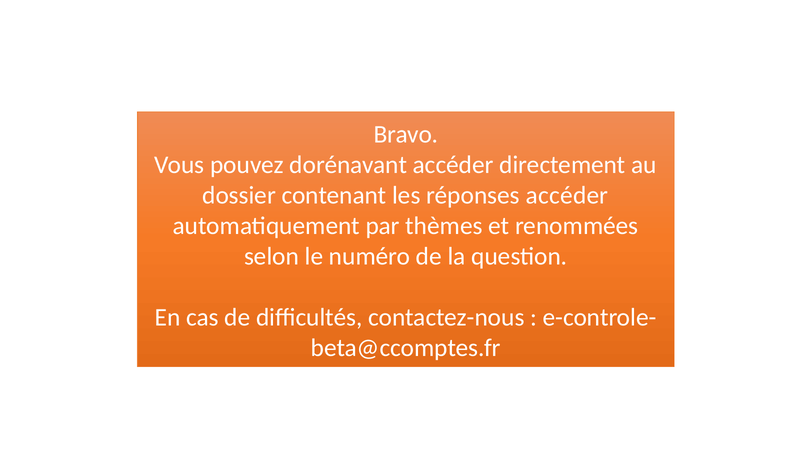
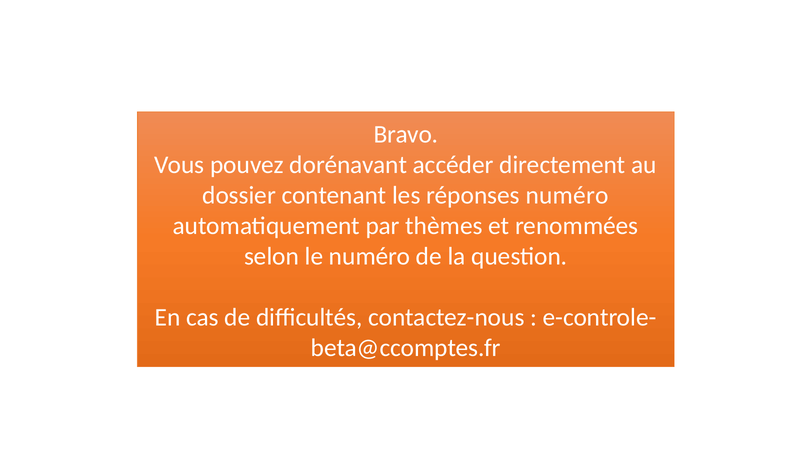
réponses accéder: accéder -> numéro (567, 195)
